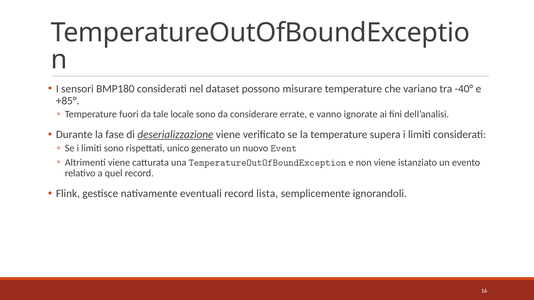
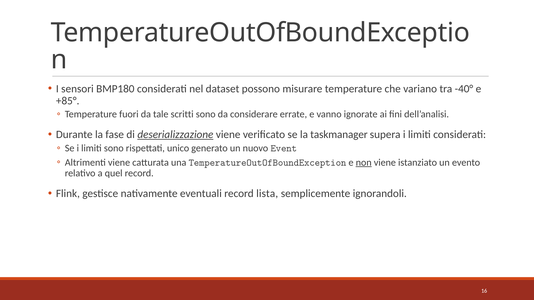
locale: locale -> scritti (182, 114)
la temperature: temperature -> taskmanager (339, 135)
non underline: none -> present (364, 163)
